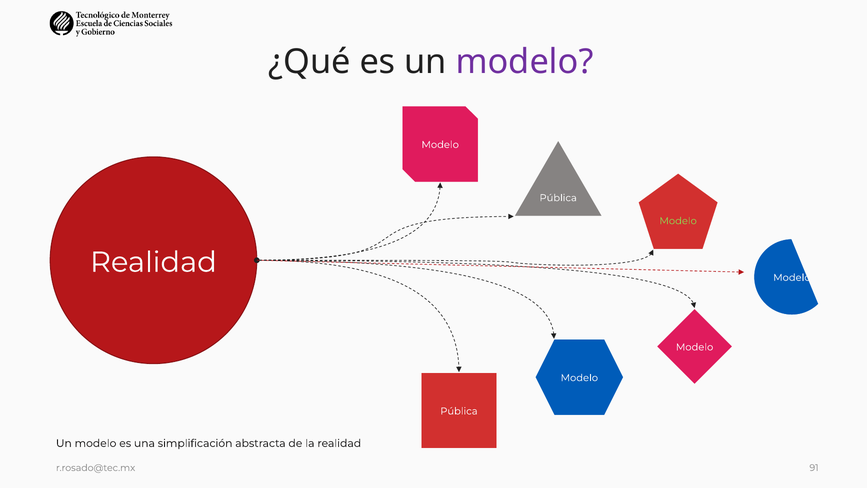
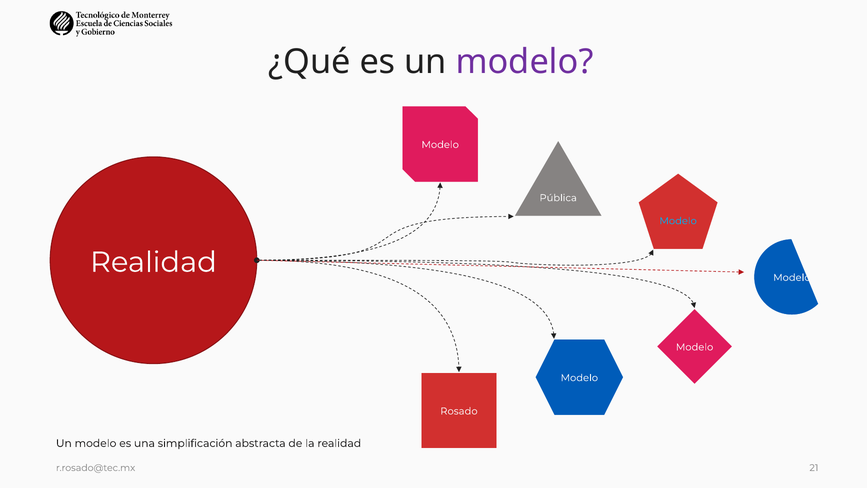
Modelo colour: light green -> light blue (678, 221)
Pública: Pública -> Rosado (459, 411)
91: 91 -> 21 (814, 467)
